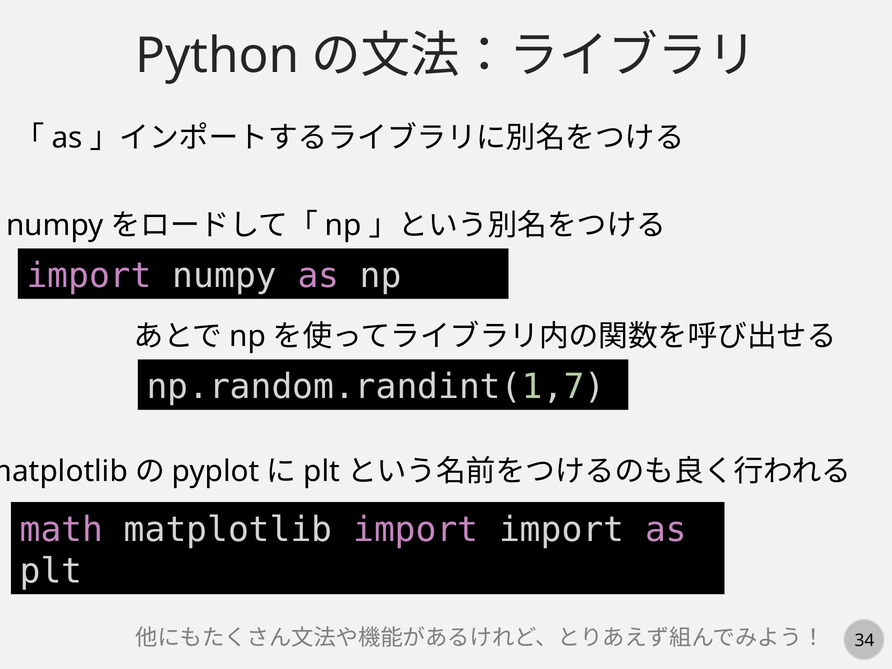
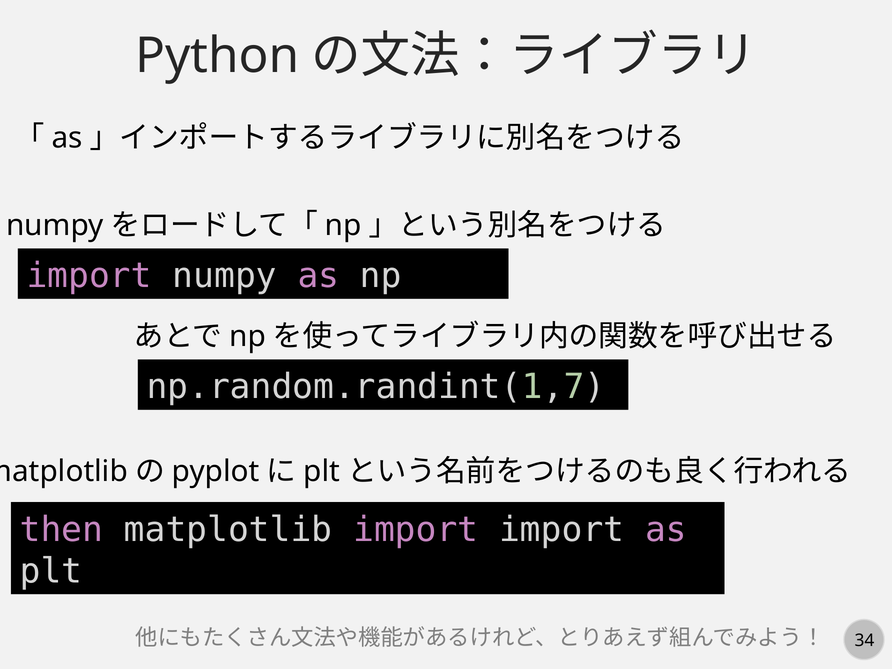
math: math -> then (61, 530)
